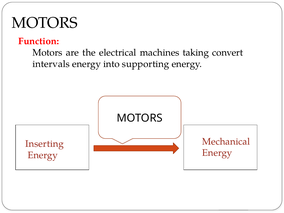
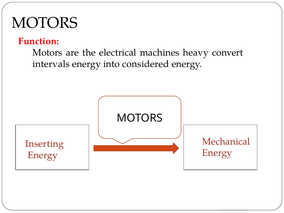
taking: taking -> heavy (196, 53)
supporting: supporting -> considered (146, 64)
